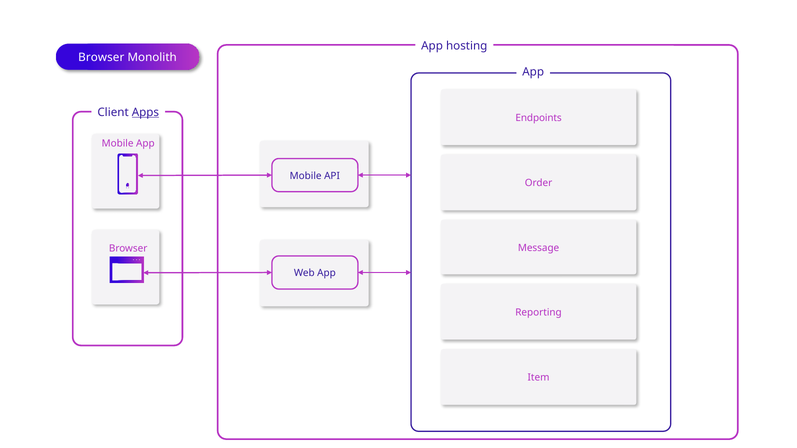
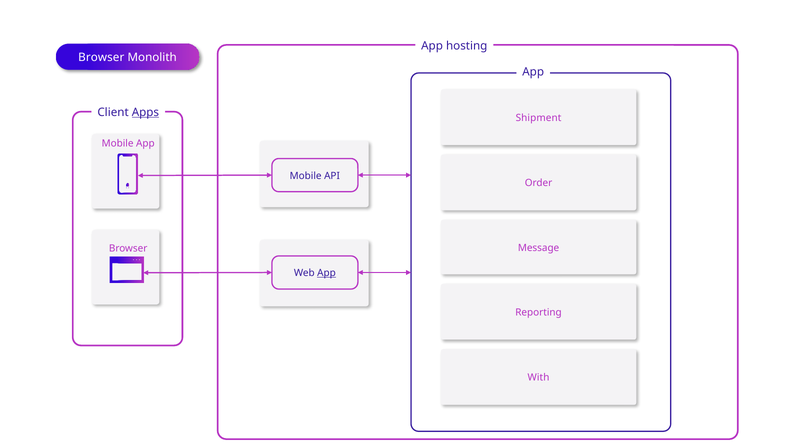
Endpoints: Endpoints -> Shipment (539, 118)
App underline: none -> present (327, 273)
Item: Item -> With (539, 378)
